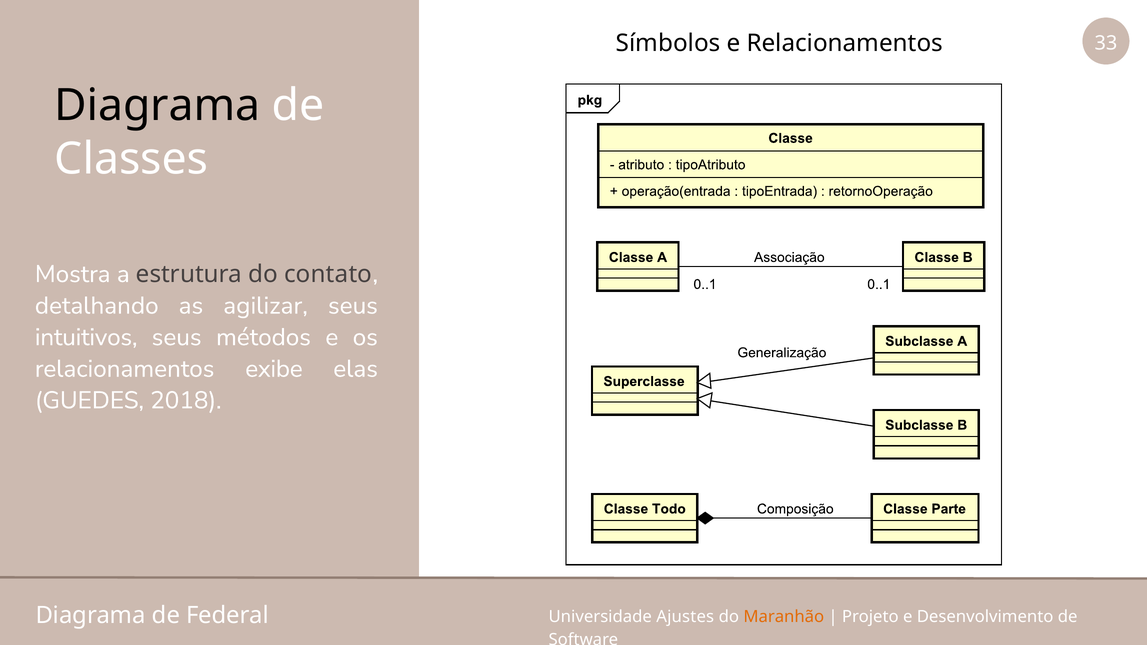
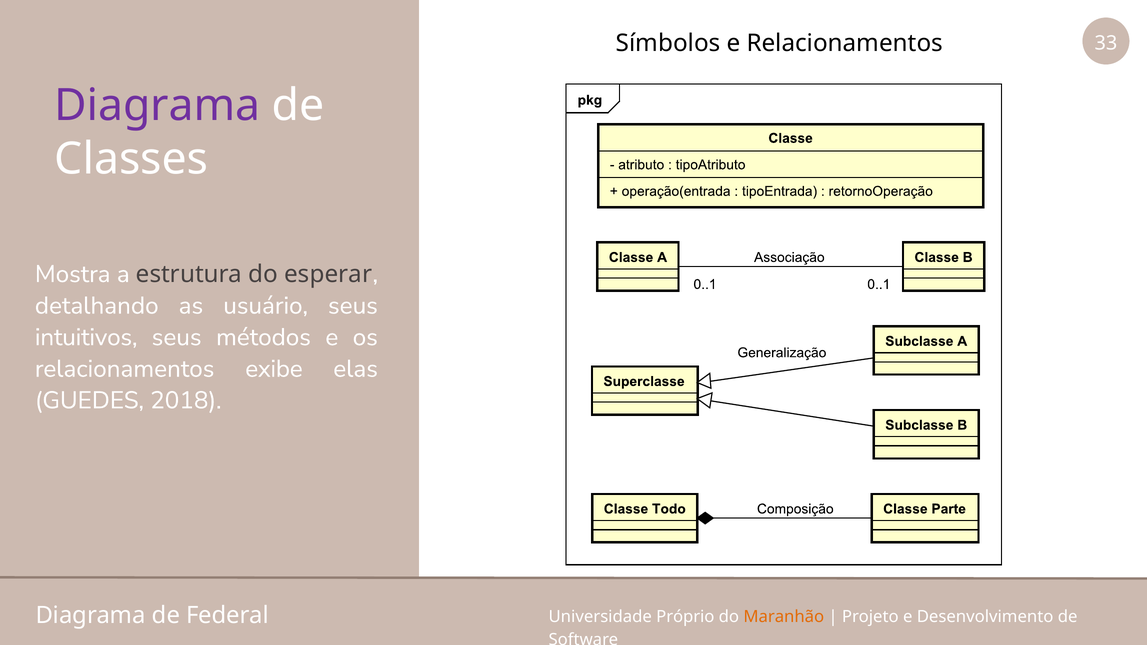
Diagrama colour: black -> purple (157, 106)
contato: contato -> esperar (328, 274)
agilizar: agilizar -> usuário (266, 306)
Ajustes: Ajustes -> Próprio (685, 617)
